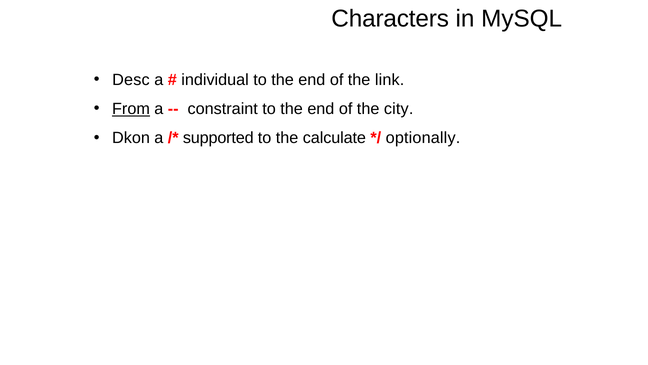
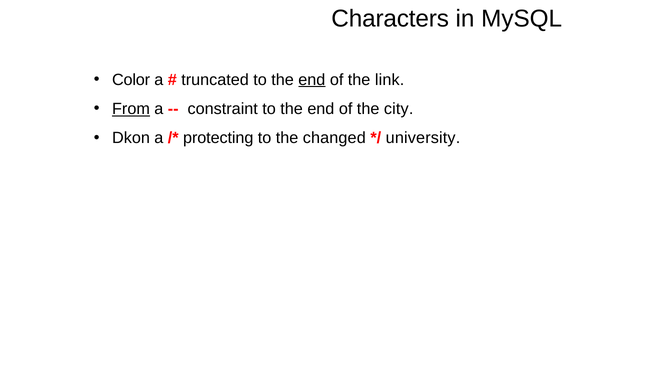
Desc: Desc -> Color (131, 80)
individual: individual -> truncated (215, 80)
end underline: none -> present (312, 80)
supported: supported -> protecting (218, 138)
calculate: calculate -> changed (334, 138)
optionally: optionally -> university (423, 138)
